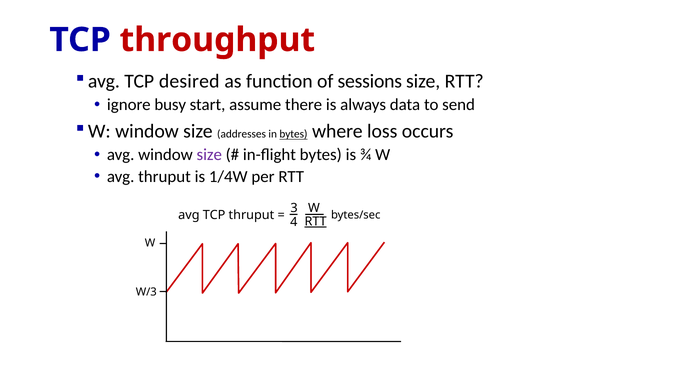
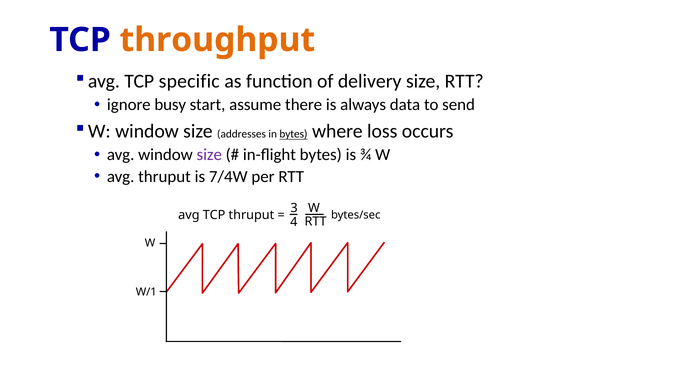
throughput colour: red -> orange (217, 40)
desired: desired -> specific (189, 81)
sessions: sessions -> delivery (370, 81)
1/4W: 1/4W -> 7/4W (228, 177)
RTT underline: present -> none (316, 222)
W/3: W/3 -> W/1 (146, 292)
